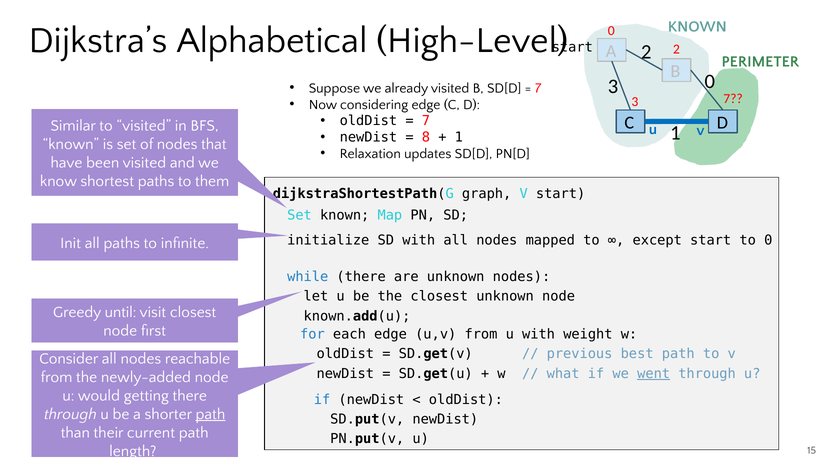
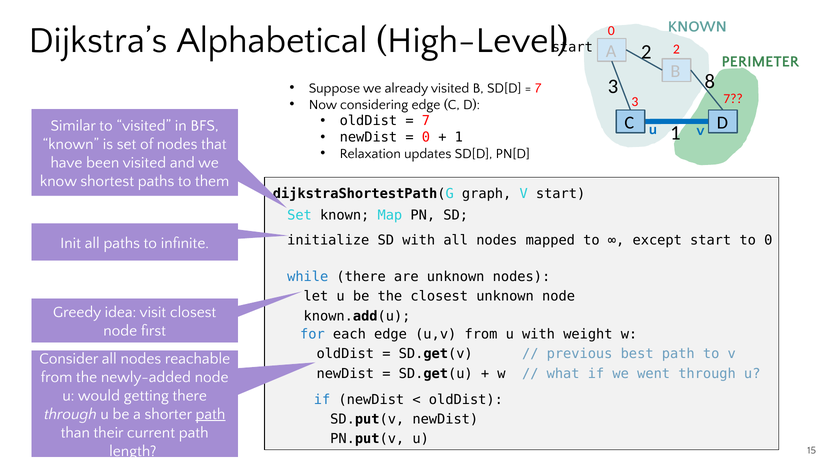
3 0: 0 -> 8 (710, 82)
8: 8 -> 0 (426, 137)
until: until -> idea (120, 313)
went underline: present -> none (654, 374)
